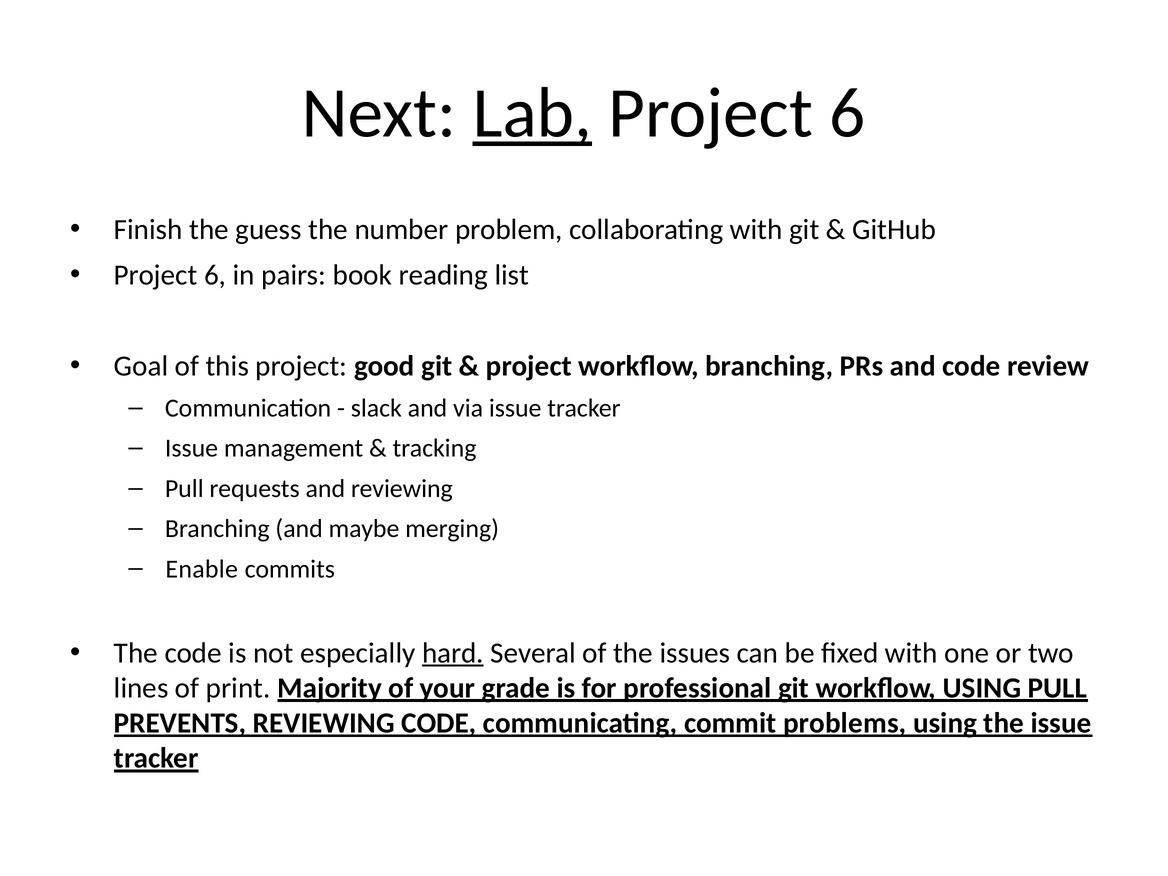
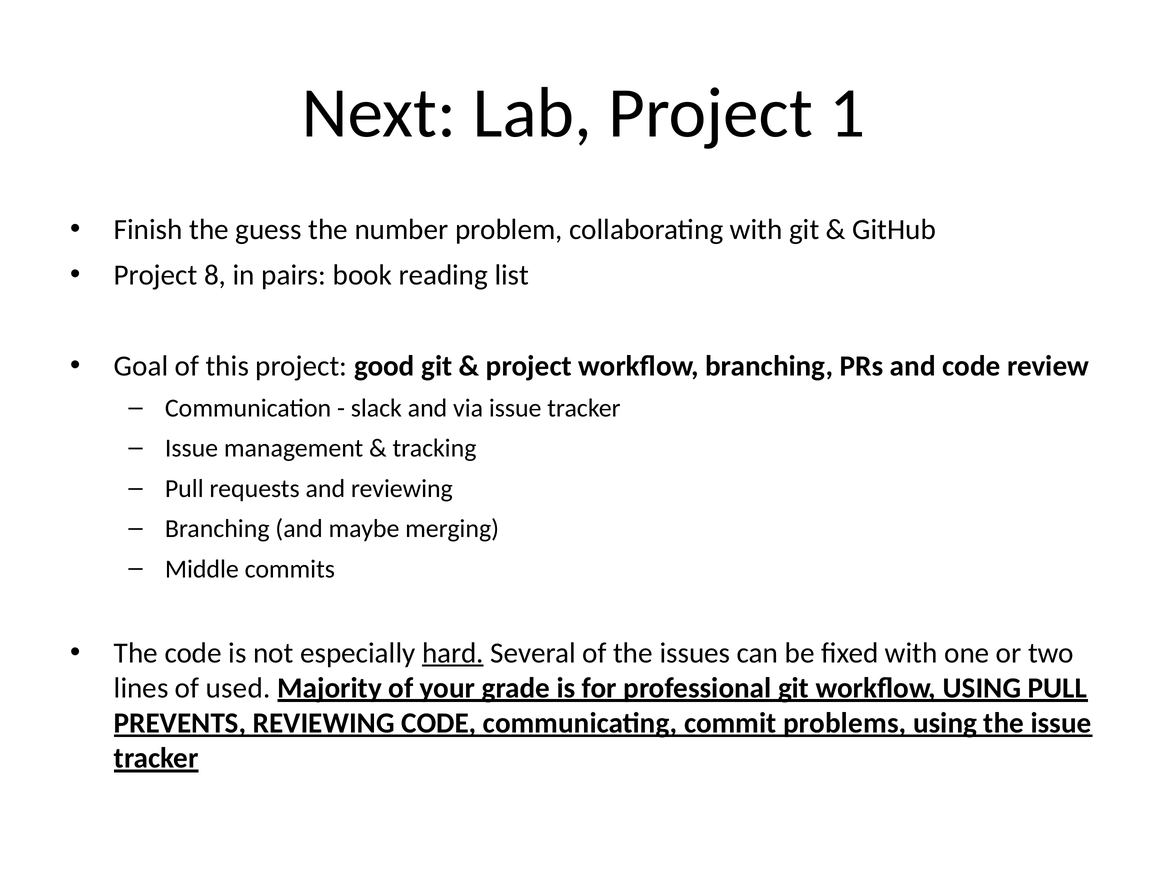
Lab underline: present -> none (532, 113)
6: 6 -> 1 (847, 113)
6: 6 -> 8 (215, 275)
Enable: Enable -> Middle (202, 569)
print: print -> used (238, 688)
